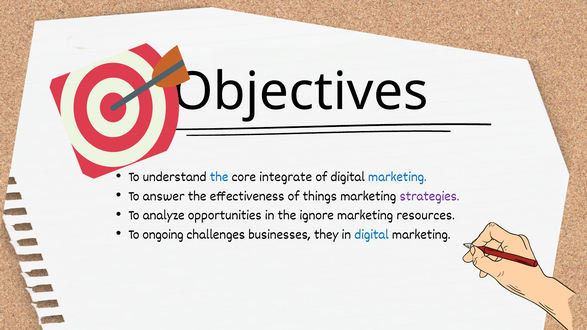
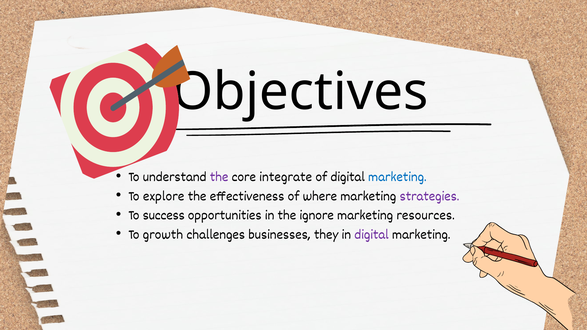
the colour: blue -> purple (219, 177)
answer: answer -> explore (164, 196)
things: things -> where (320, 196)
analyze: analyze -> success (164, 215)
ongoing: ongoing -> growth (163, 234)
digital colour: blue -> purple (372, 234)
